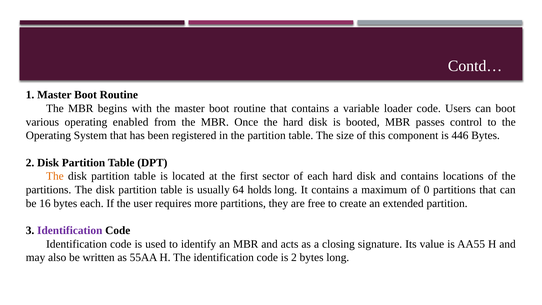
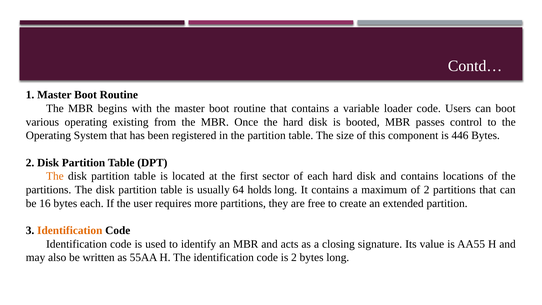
enabled: enabled -> existing (131, 122)
of 0: 0 -> 2 (427, 190)
Identification colour: purple -> orange (70, 230)
